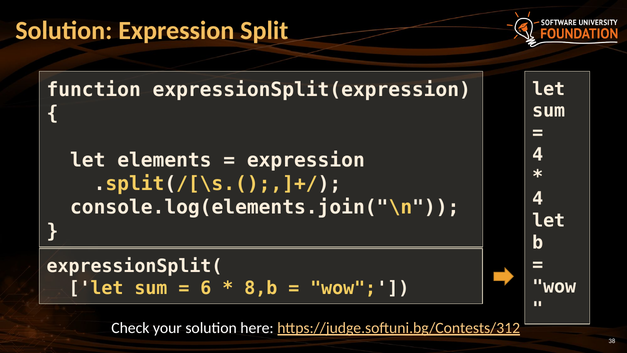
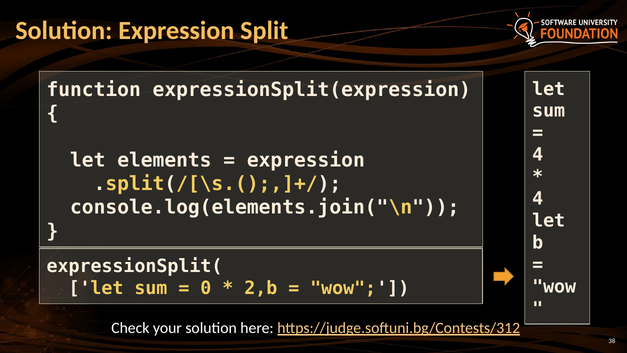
6: 6 -> 0 (206, 288)
8,b: 8,b -> 2,b (261, 288)
